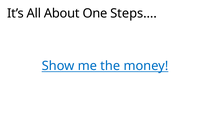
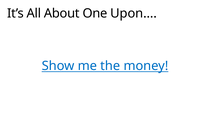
Steps…: Steps… -> Upon… (134, 13)
